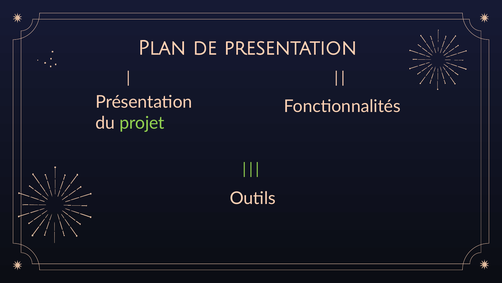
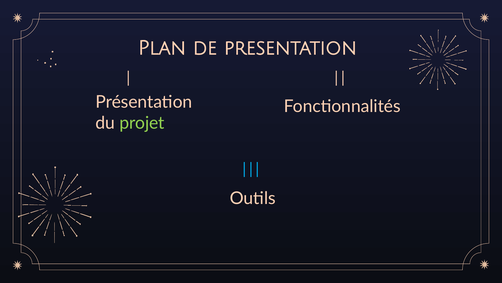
III colour: light green -> light blue (251, 170)
